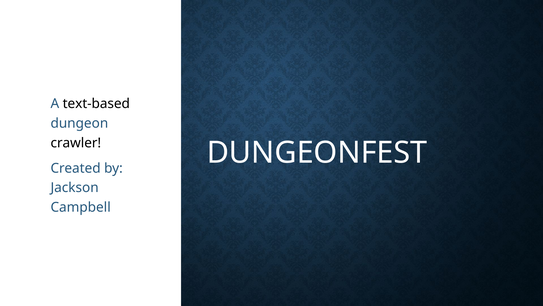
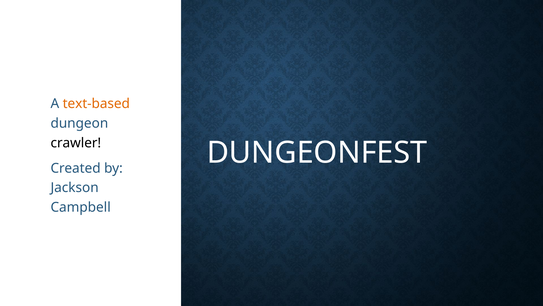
text-based colour: black -> orange (96, 104)
